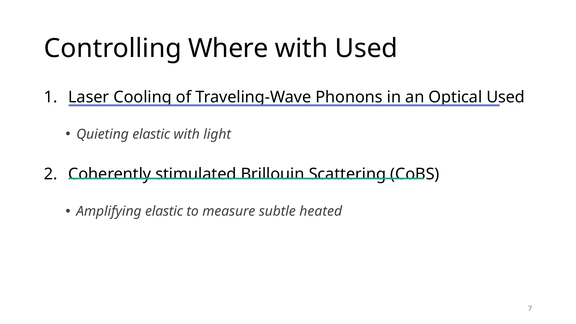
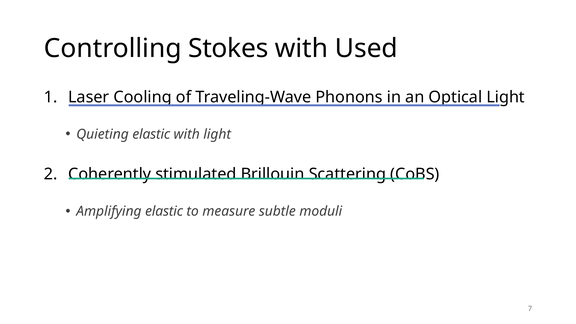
Where: Where -> Stokes (228, 48)
Used: Used -> Light (506, 97)
heated: heated -> moduli (321, 211)
